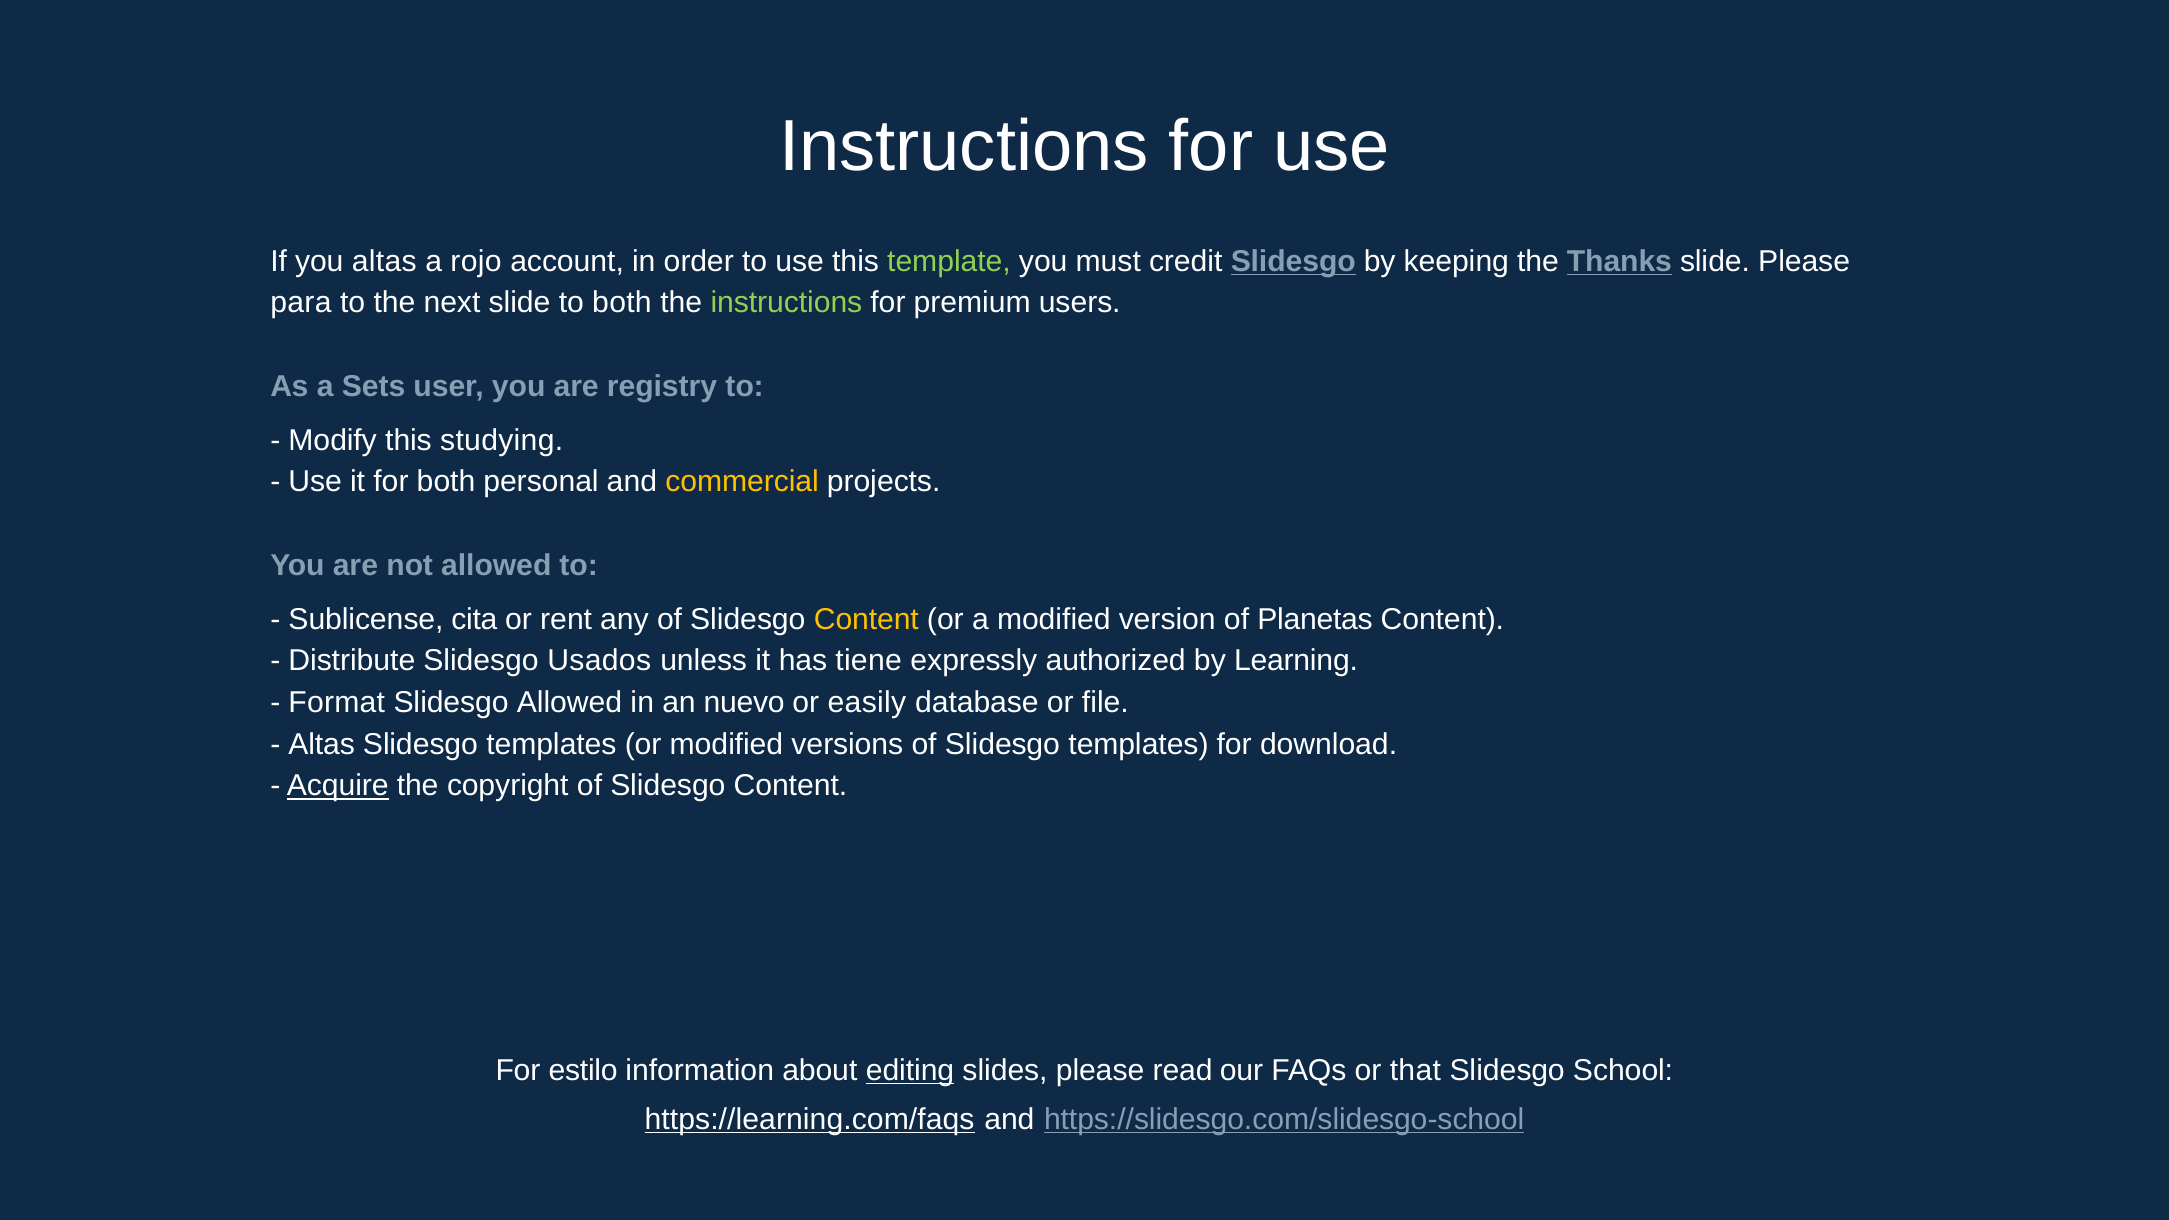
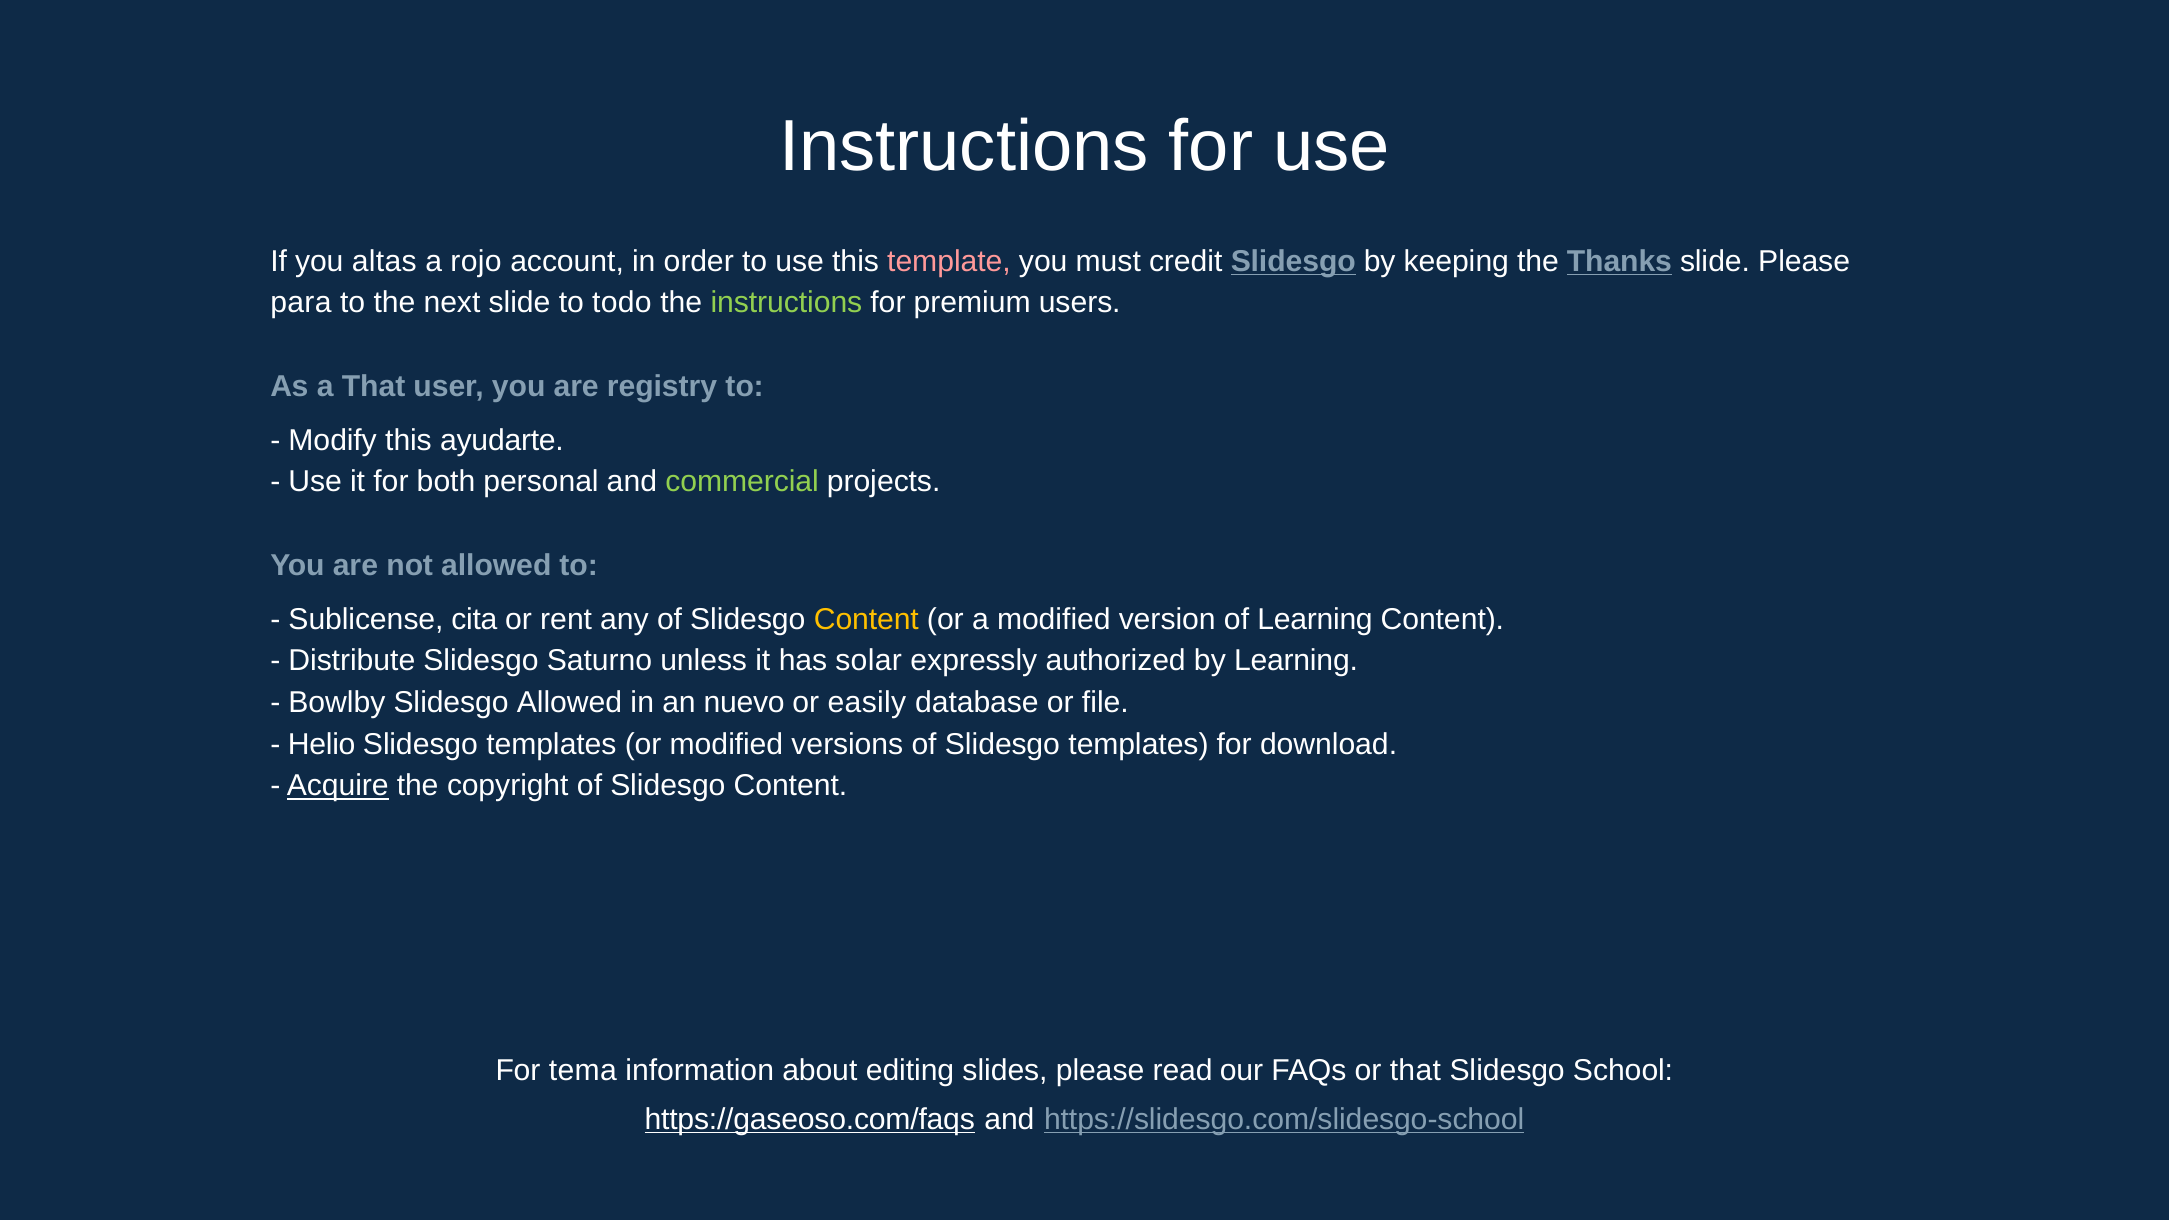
template colour: light green -> pink (949, 261)
to both: both -> todo (622, 303)
a Sets: Sets -> That (374, 387)
studying: studying -> ayudarte (502, 440)
commercial colour: yellow -> light green (742, 482)
of Planetas: Planetas -> Learning (1315, 619)
Usados: Usados -> Saturno (599, 661)
tiene: tiene -> solar (869, 661)
Format: Format -> Bowlby (337, 703)
Altas: Altas -> Helio (322, 744)
estilo: estilo -> tema (583, 1071)
editing underline: present -> none (910, 1071)
https://learning.com/faqs: https://learning.com/faqs -> https://gaseoso.com/faqs (810, 1119)
